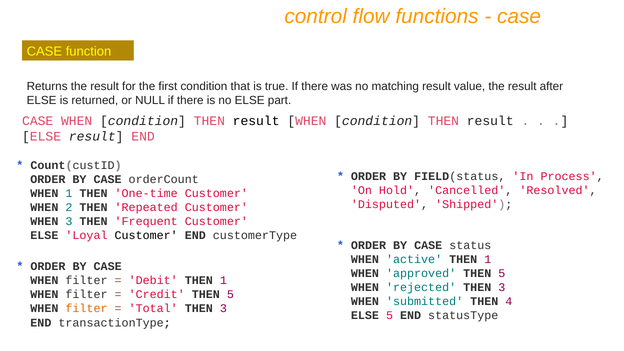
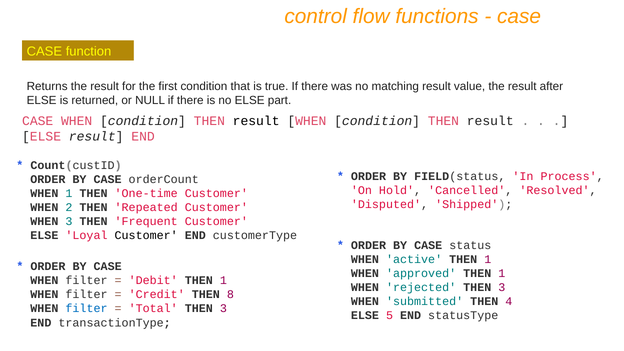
approved THEN 5: 5 -> 1 (502, 273)
Credit THEN 5: 5 -> 8 (230, 295)
filter colour: orange -> blue (87, 309)
